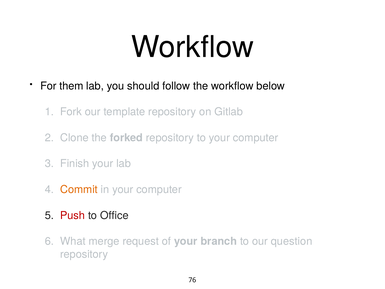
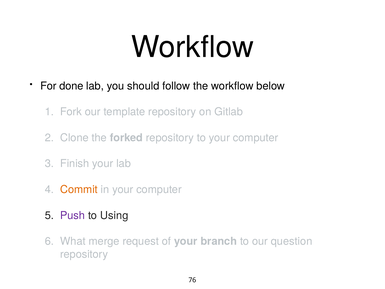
them: them -> done (71, 86)
Push colour: red -> purple (73, 215)
Office: Office -> Using (114, 215)
